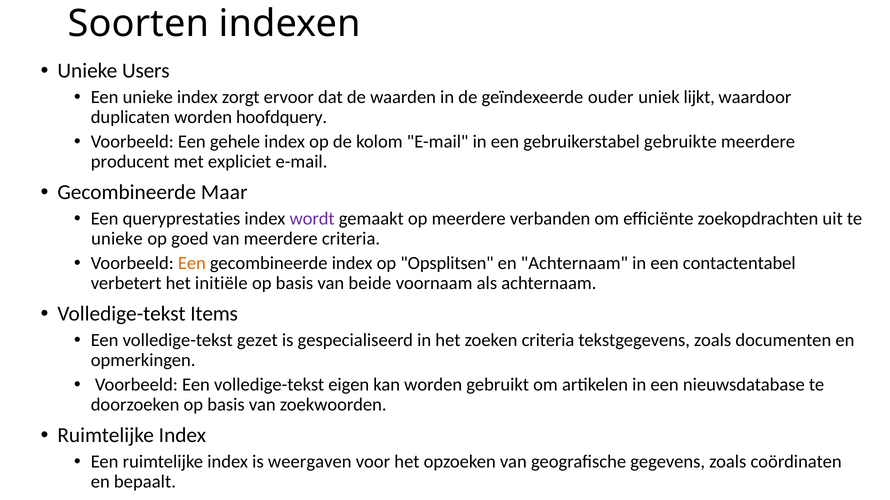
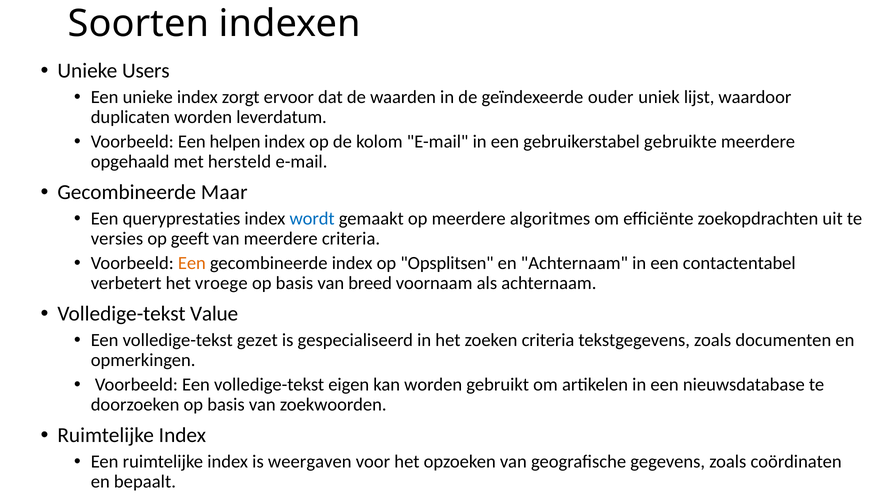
lijkt: lijkt -> lijst (699, 97)
hoofdquery: hoofdquery -> leverdatum (282, 117)
gehele: gehele -> helpen (235, 142)
producent: producent -> opgehaald (130, 162)
expliciet: expliciet -> hersteld (240, 162)
wordt colour: purple -> blue (312, 219)
verbanden: verbanden -> algoritmes (550, 219)
unieke: unieke -> versies (117, 239)
goed: goed -> geeft (190, 239)
initiële: initiële -> vroege (221, 284)
beide: beide -> breed (370, 284)
Items: Items -> Value (214, 314)
